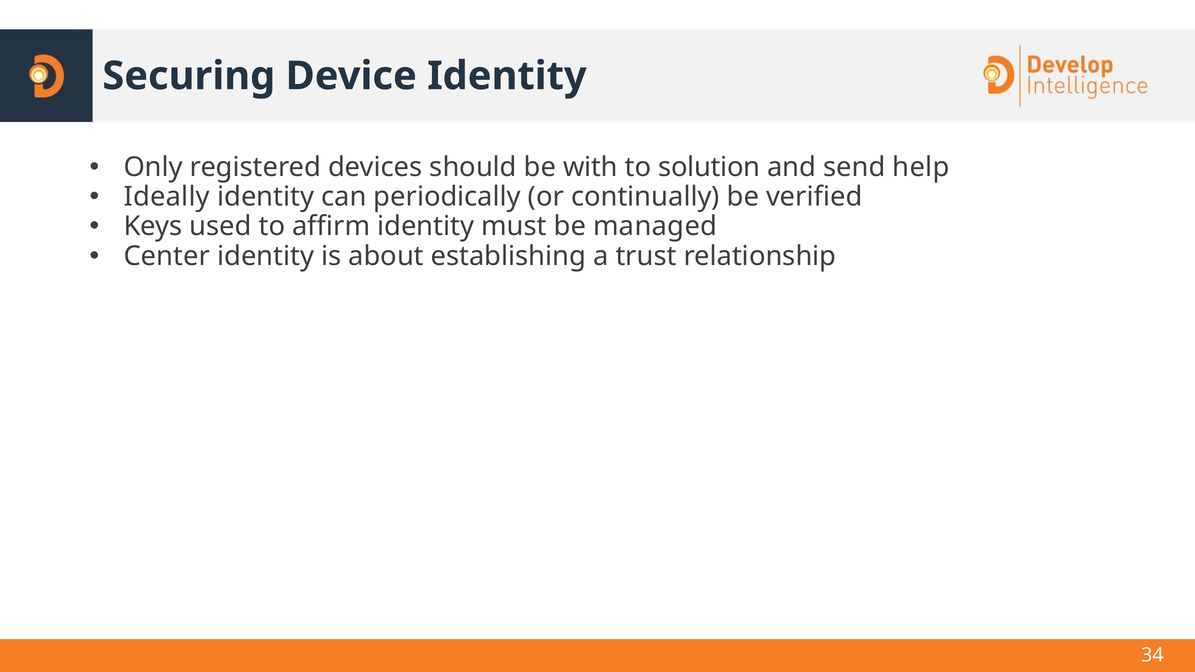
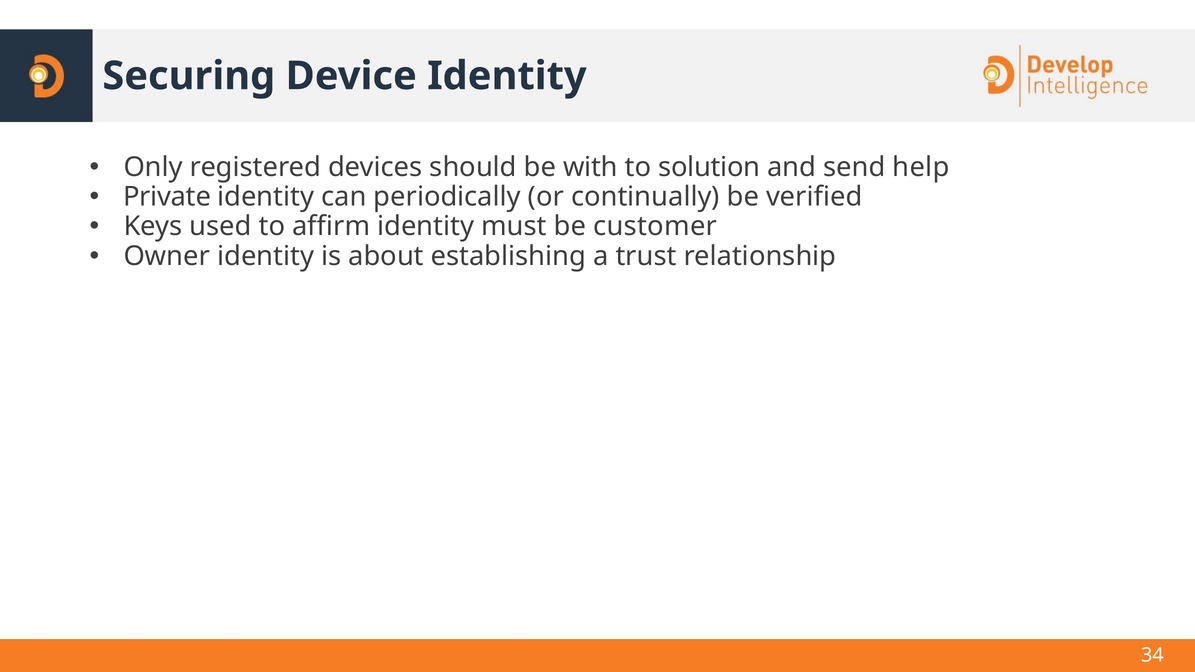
Ideally: Ideally -> Private (167, 197)
managed: managed -> customer (655, 227)
Center: Center -> Owner (167, 256)
